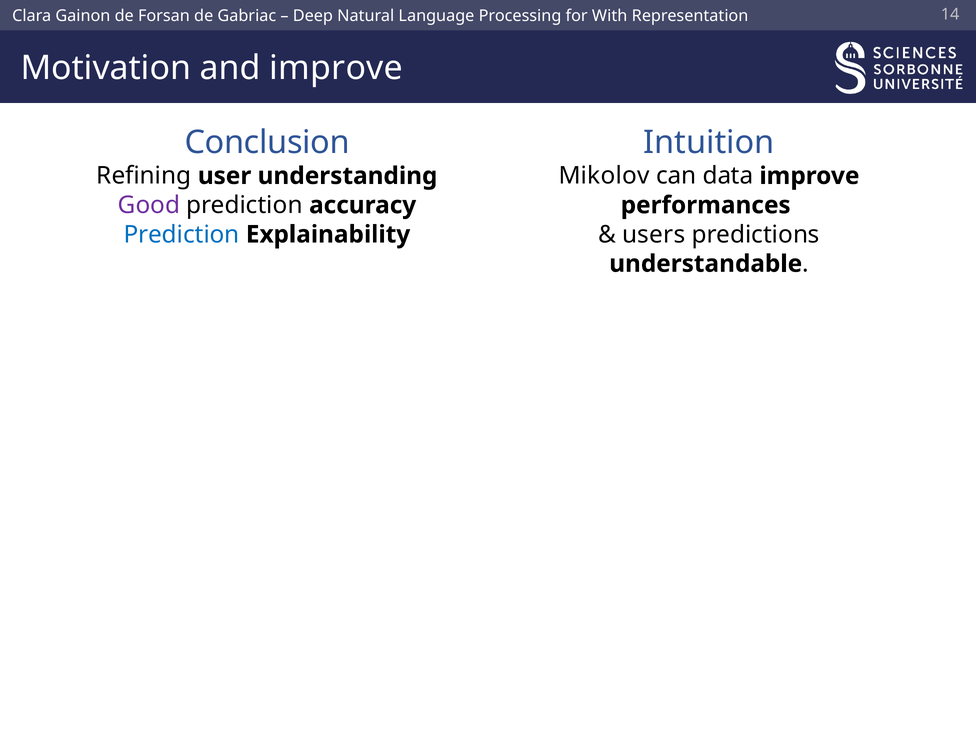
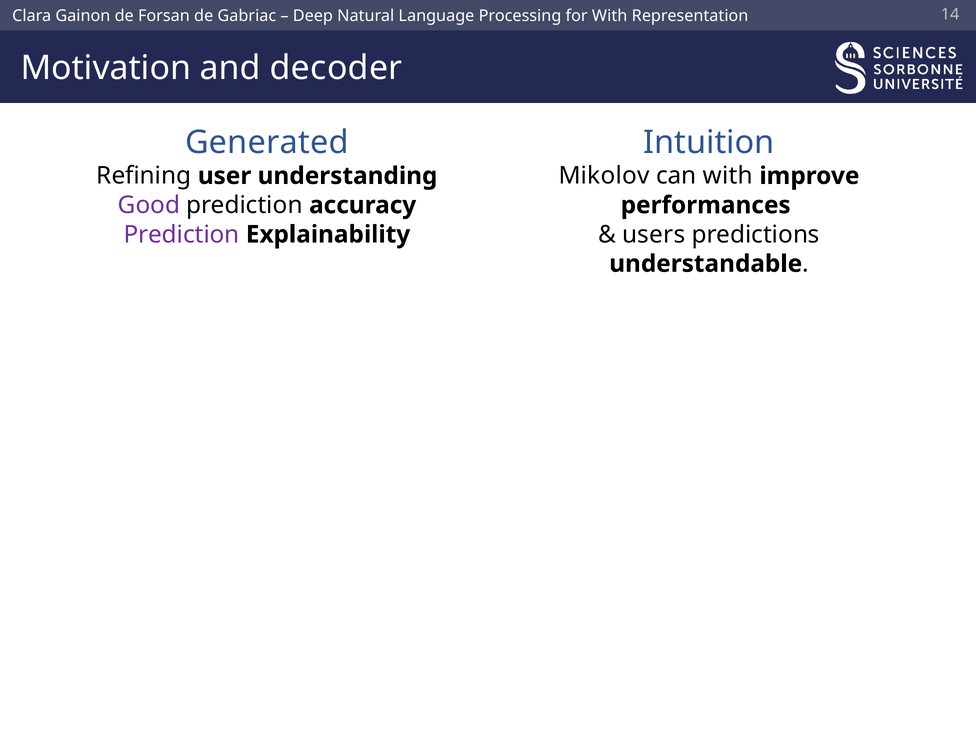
and improve: improve -> decoder (336, 68)
Conclusion: Conclusion -> Generated (267, 142)
can data: data -> with (728, 176)
Prediction colour: blue -> purple (182, 234)
